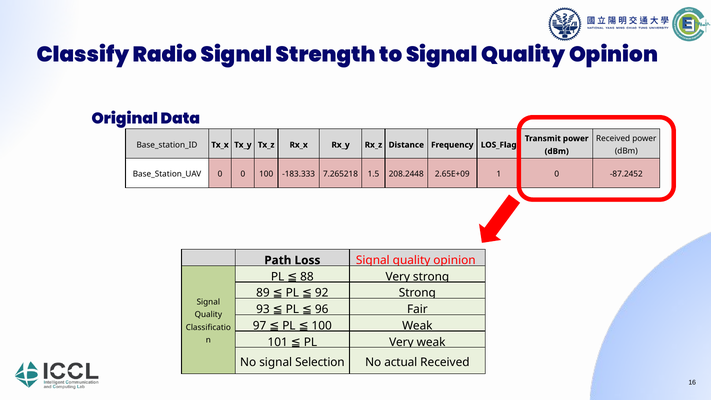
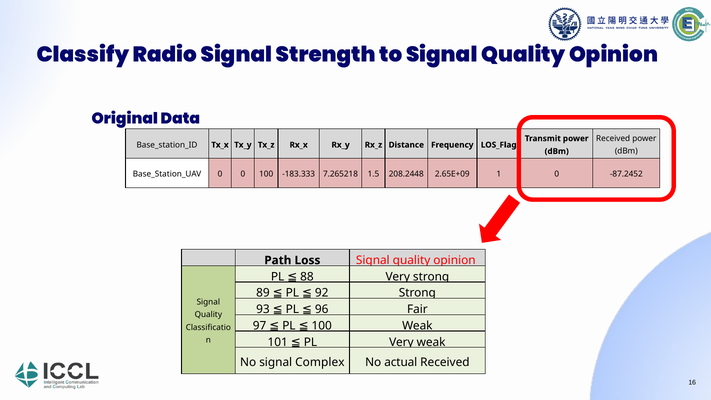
Selection: Selection -> Complex (320, 362)
